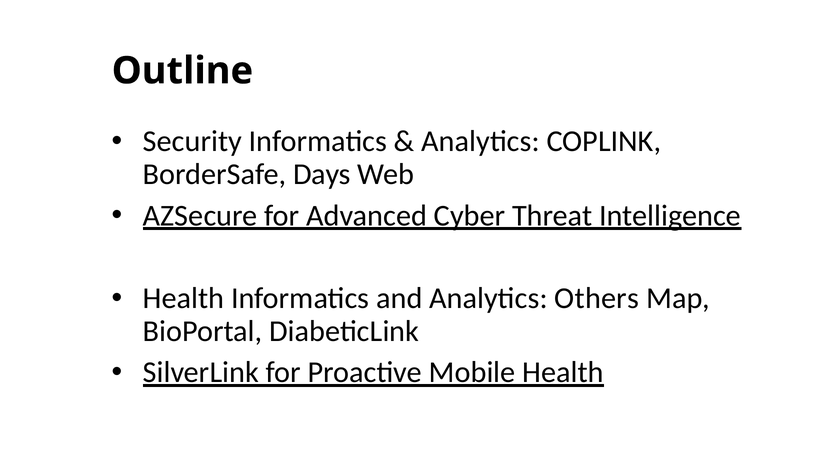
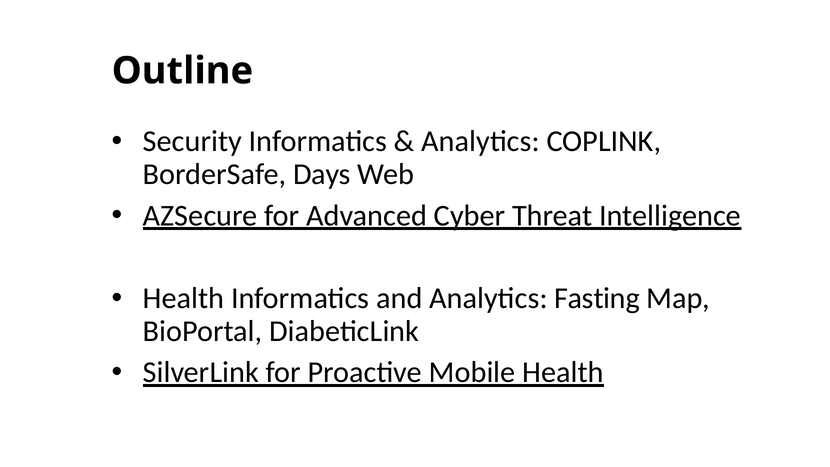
Others: Others -> Fasting (597, 298)
